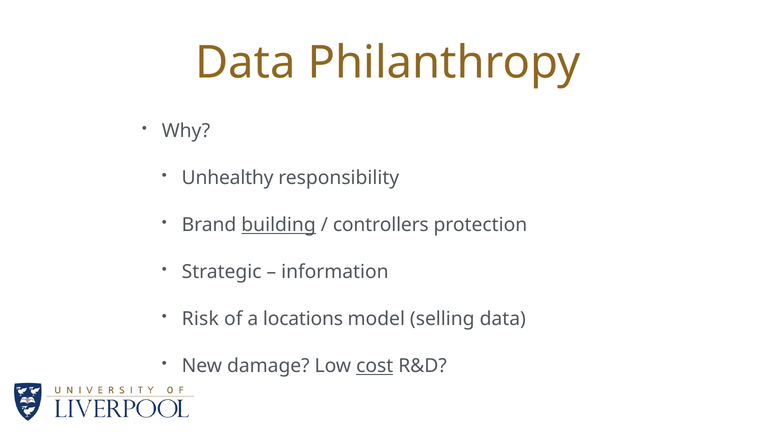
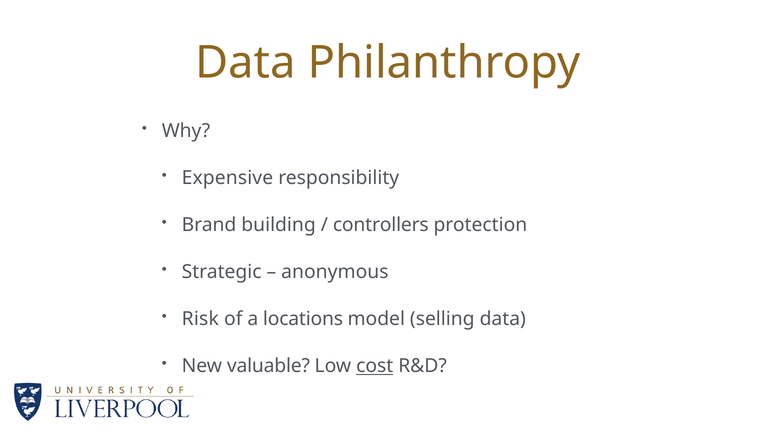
Unhealthy: Unhealthy -> Expensive (227, 178)
building underline: present -> none (279, 225)
information: information -> anonymous (335, 272)
damage: damage -> valuable (268, 367)
